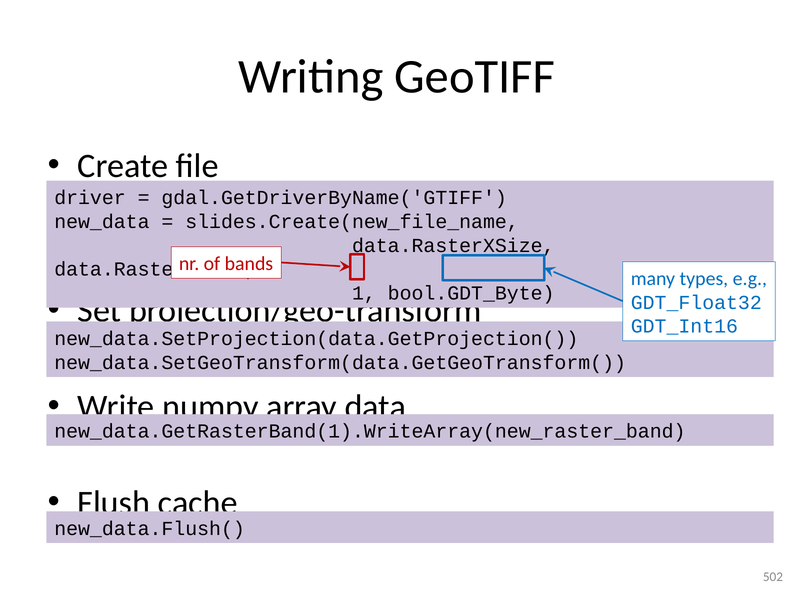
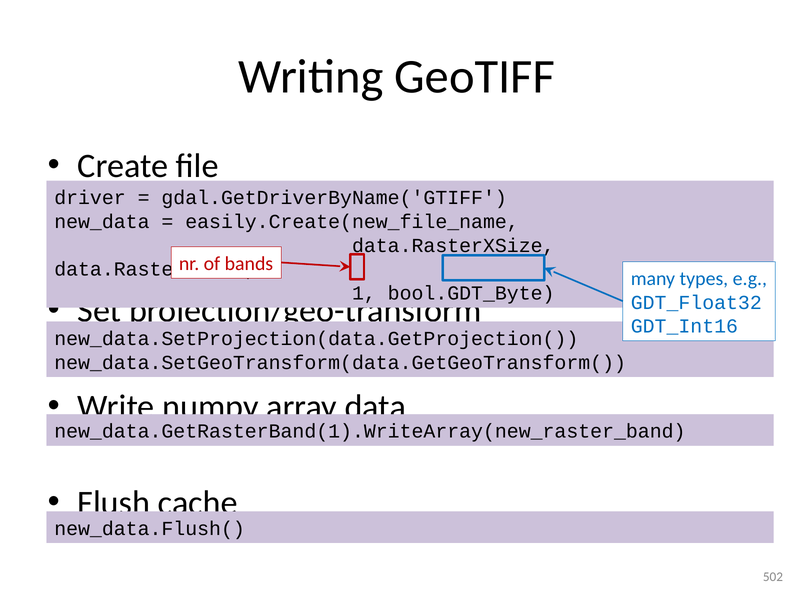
slides.Create(new_file_name: slides.Create(new_file_name -> easily.Create(new_file_name (352, 222)
